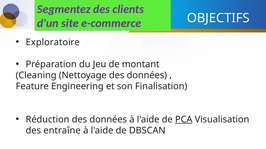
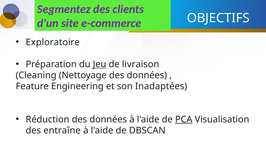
Jeu underline: none -> present (100, 65)
montant: montant -> livraison (141, 65)
Finalisation: Finalisation -> Inadaptées (161, 87)
